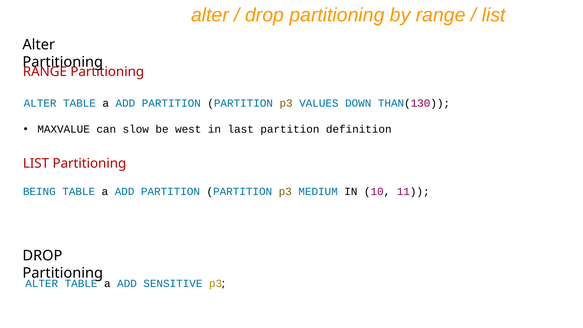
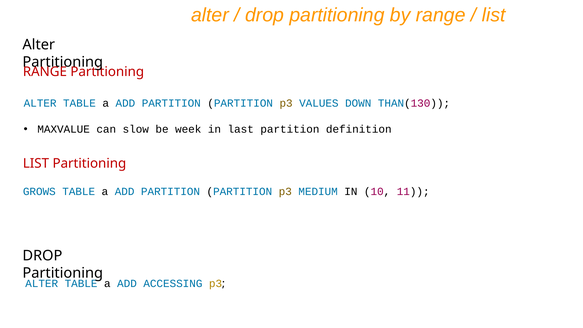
west: west -> week (188, 129)
BEING: BEING -> GROWS (39, 191)
SENSITIVE: SENSITIVE -> ACCESSING (173, 284)
